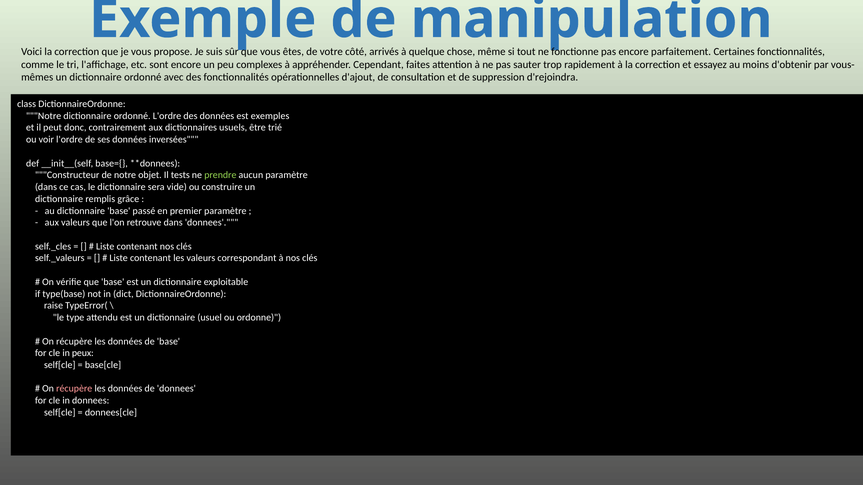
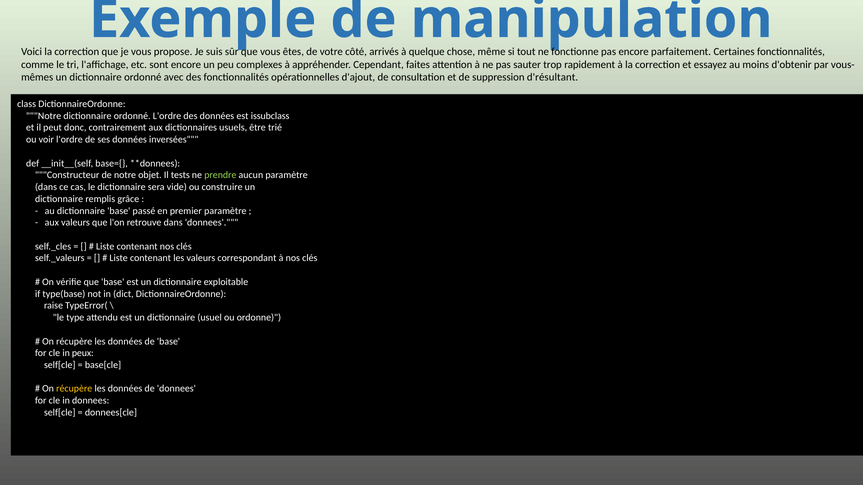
d'rejoindra: d'rejoindra -> d'résultant (553, 77)
exemples: exemples -> issubclass (270, 116)
récupère colour: pink -> yellow (74, 389)
